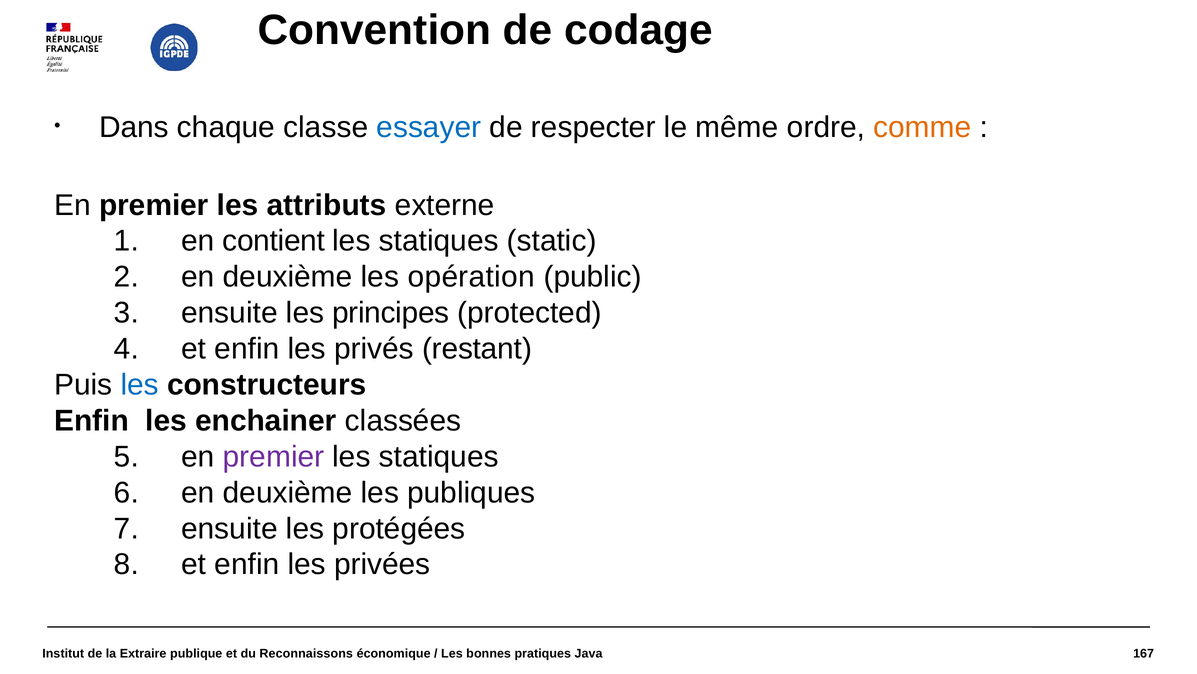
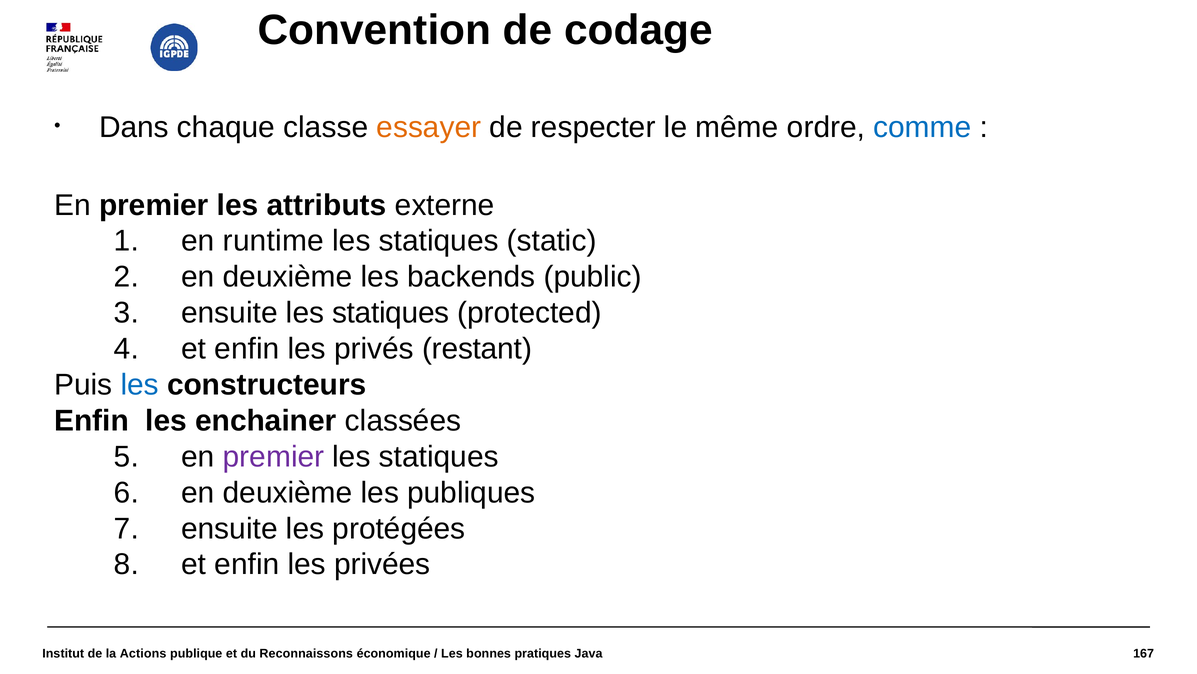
essayer colour: blue -> orange (429, 127)
comme colour: orange -> blue (922, 127)
contient: contient -> runtime (273, 241)
opération: opération -> backends (471, 277)
ensuite les principes: principes -> statiques (391, 313)
Extraire: Extraire -> Actions (143, 653)
